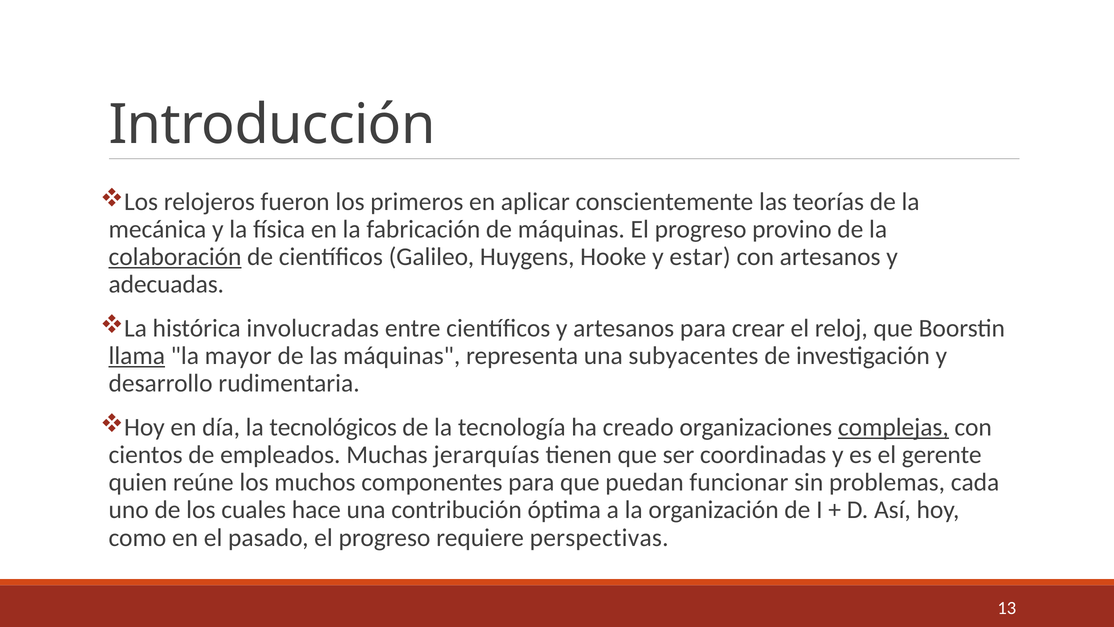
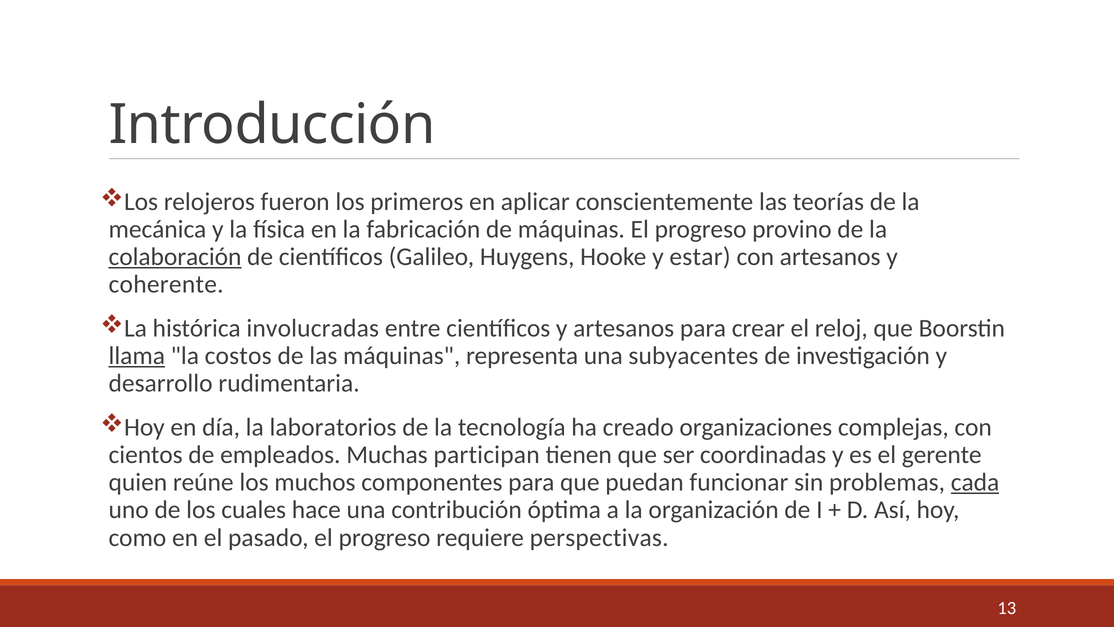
adecuadas: adecuadas -> coherente (166, 284)
mayor: mayor -> costos (238, 356)
tecnológicos: tecnológicos -> laboratorios (333, 427)
complejas underline: present -> none (893, 427)
jerarquías: jerarquías -> participan (487, 455)
cada underline: none -> present (975, 482)
